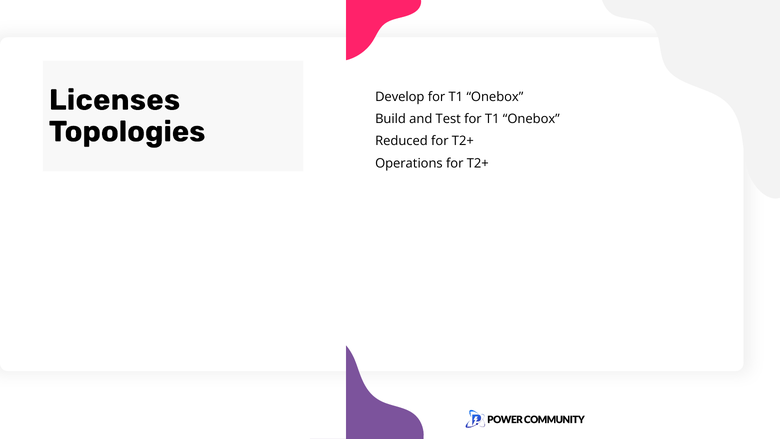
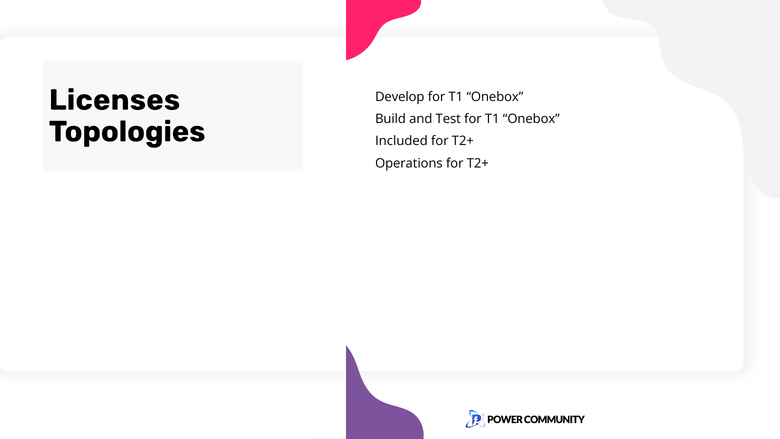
Reduced: Reduced -> Included (401, 141)
